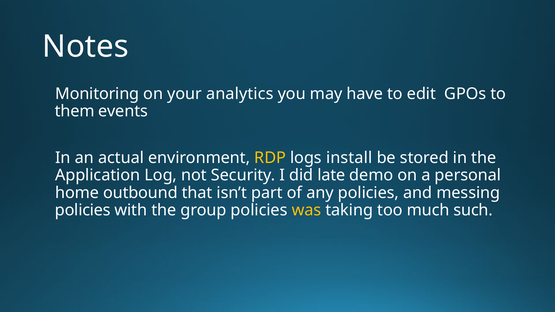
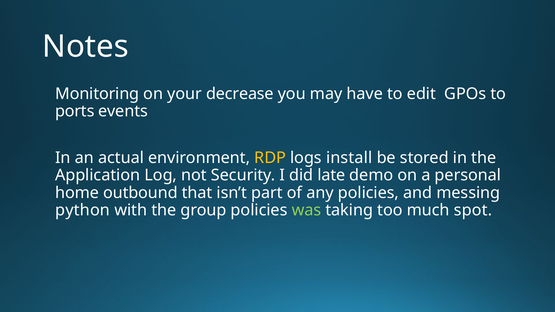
analytics: analytics -> decrease (240, 94)
them: them -> ports (75, 111)
policies: policies -> python (83, 210)
was colour: yellow -> light green (306, 210)
such: such -> spot (473, 210)
